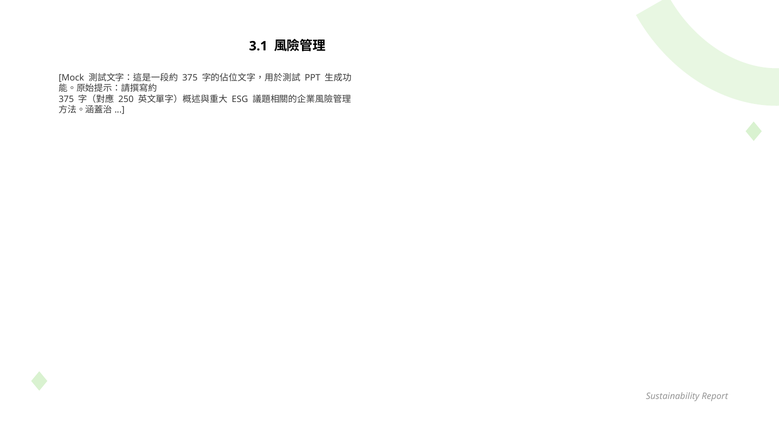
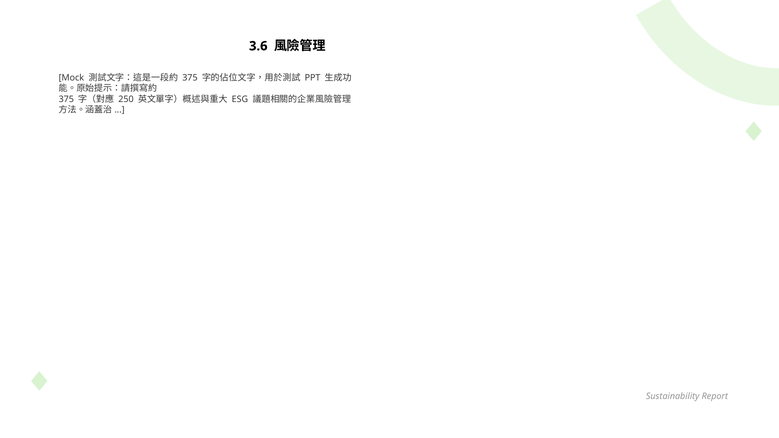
3.1: 3.1 -> 3.6 (258, 46)
